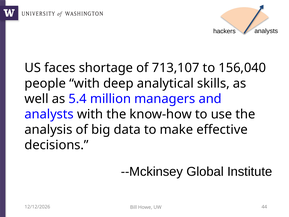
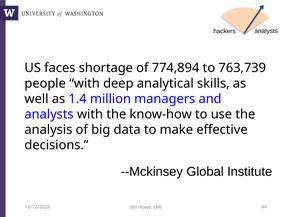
713,107: 713,107 -> 774,894 (176, 68)
156,040: 156,040 -> 763,739 (242, 68)
5.4: 5.4 -> 1.4 (78, 99)
